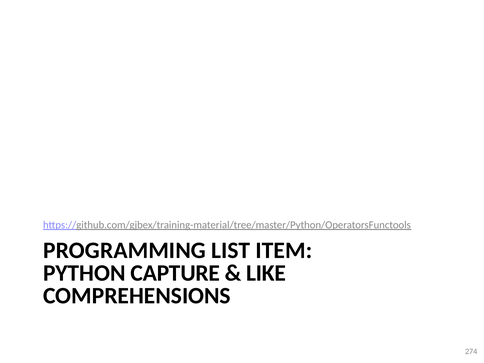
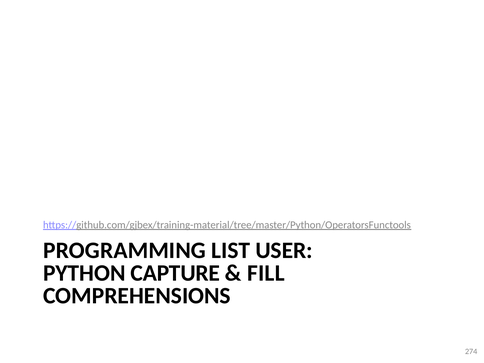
ITEM: ITEM -> USER (284, 251)
LIKE: LIKE -> FILL (266, 273)
